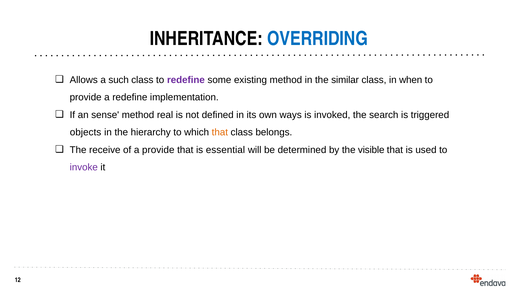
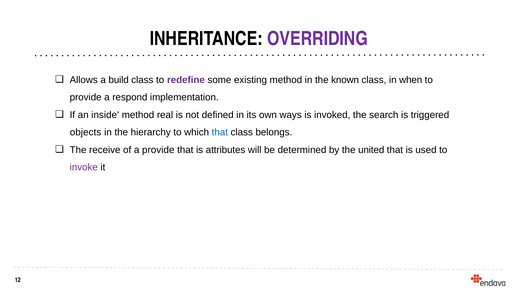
OVERRIDING colour: blue -> purple (318, 39)
such: such -> build (119, 80)
similar: similar -> known (345, 80)
a redefine: redefine -> respond (130, 97)
sense: sense -> inside (105, 115)
that colour: orange -> blue (220, 132)
essential: essential -> attributes (226, 150)
visible: visible -> united (371, 150)
